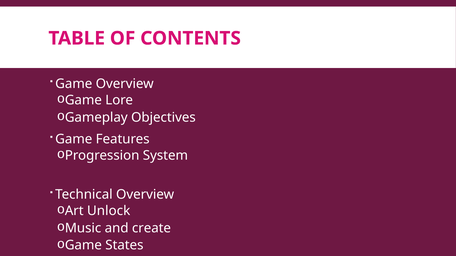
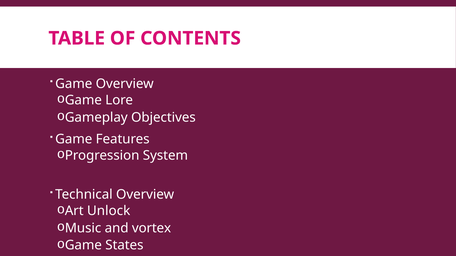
create: create -> vortex (152, 228)
